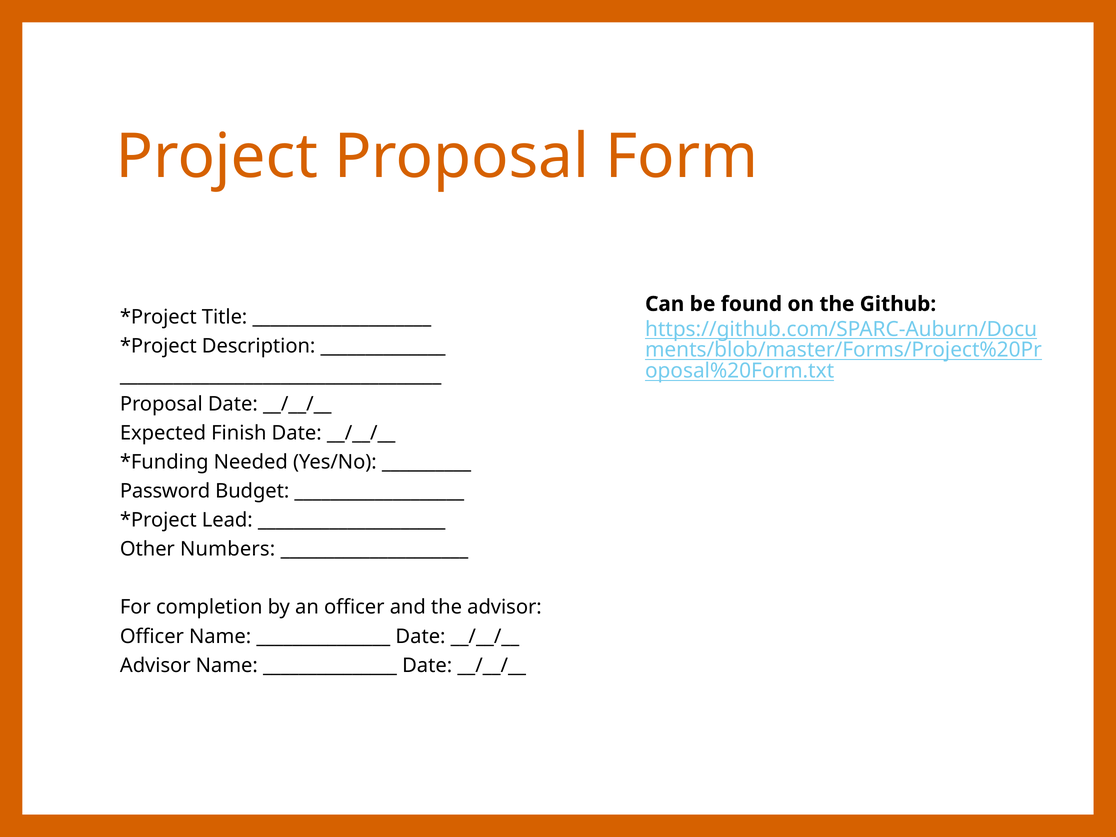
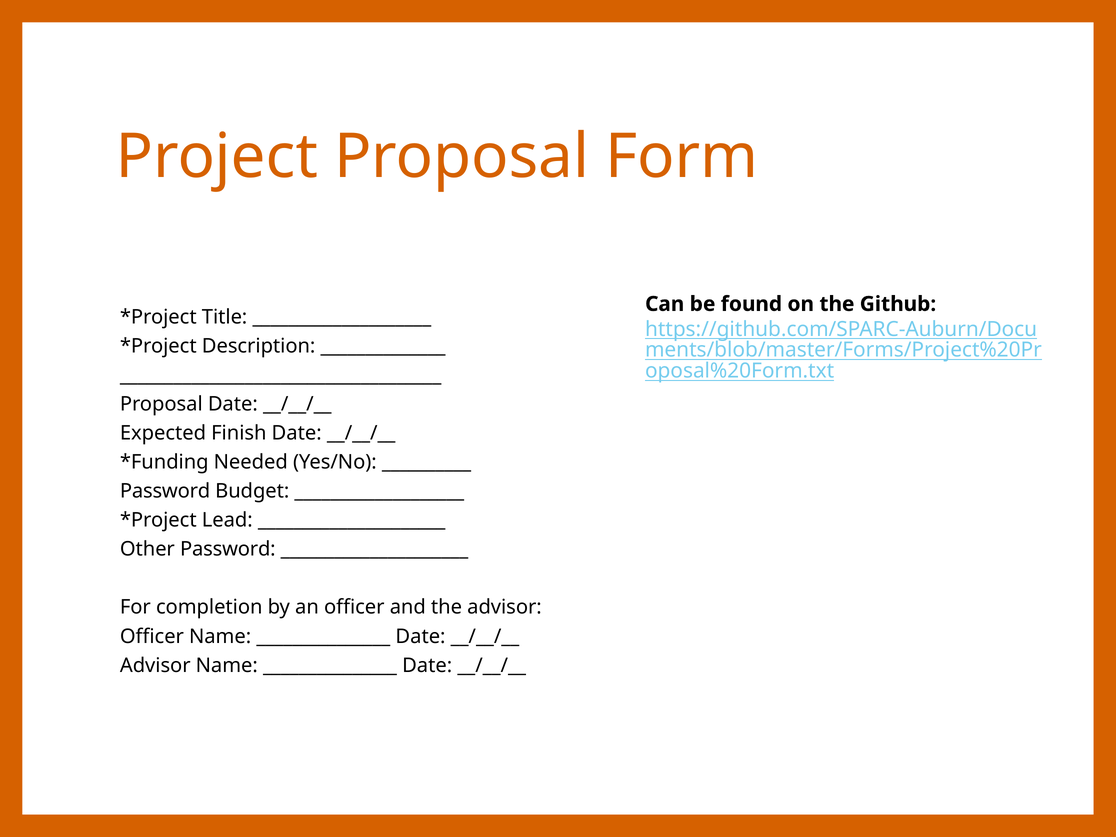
Other Numbers: Numbers -> Password (228, 549)
